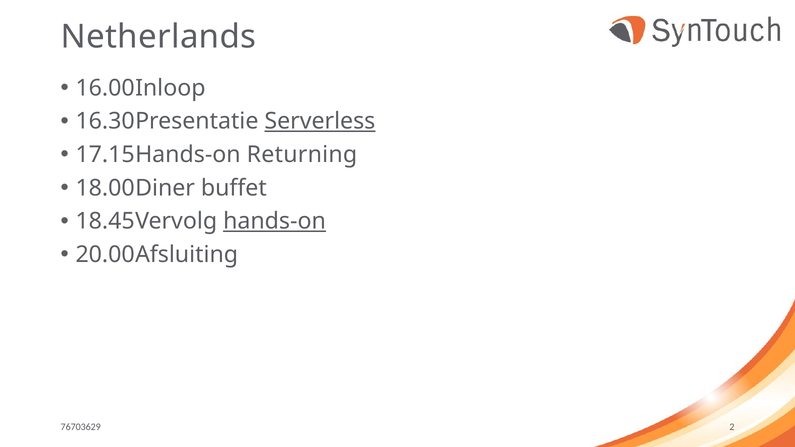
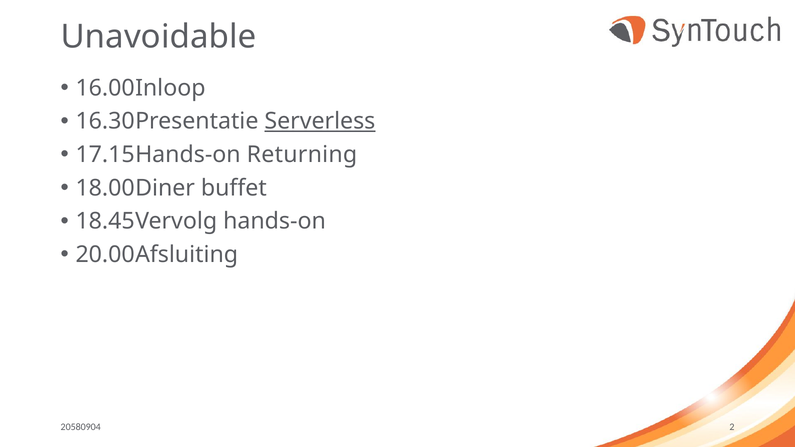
Netherlands: Netherlands -> Unavoidable (159, 37)
hands-on underline: present -> none (274, 221)
76703629: 76703629 -> 20580904 (81, 427)
